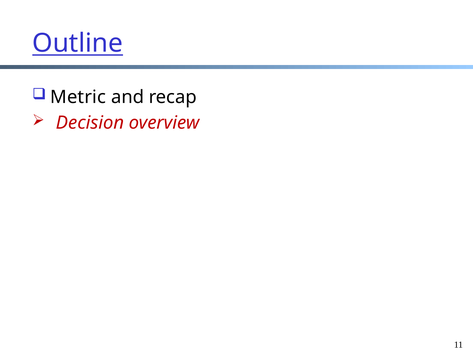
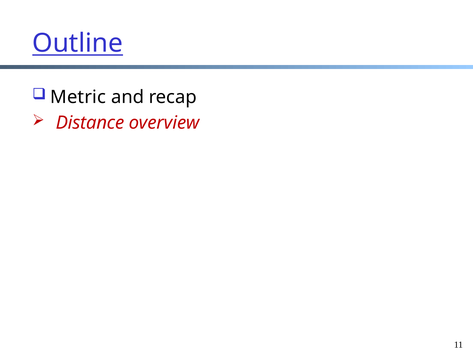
Decision: Decision -> Distance (90, 123)
